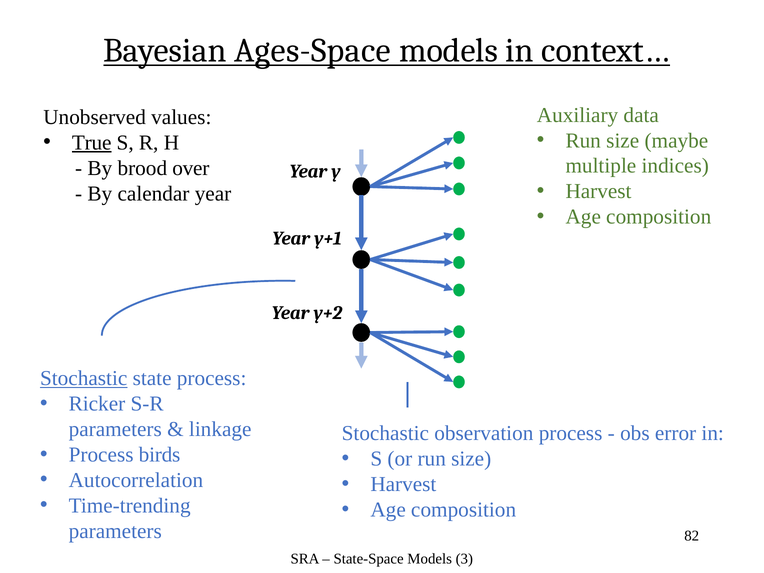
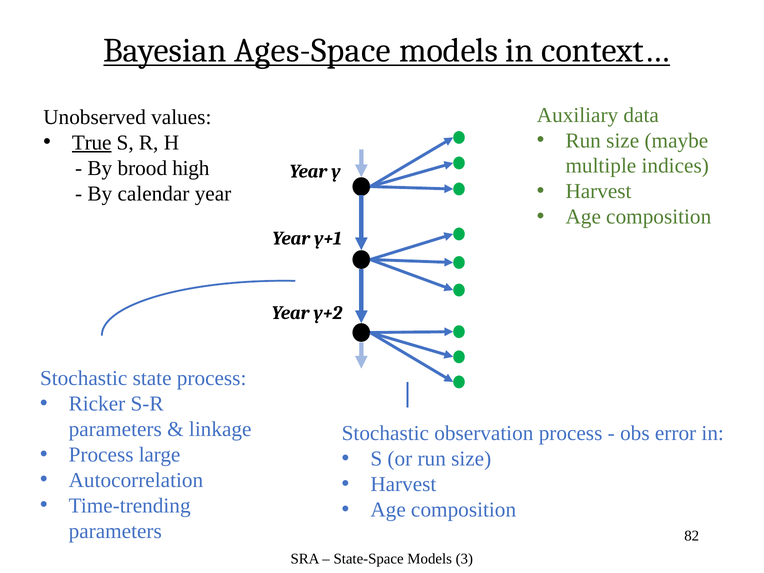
over: over -> high (191, 168)
Stochastic underline: present -> none (84, 378)
birds: birds -> large (160, 455)
